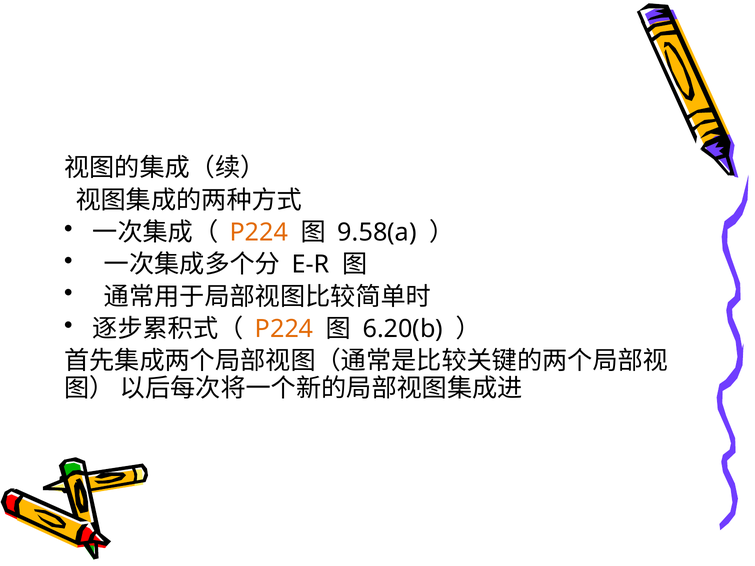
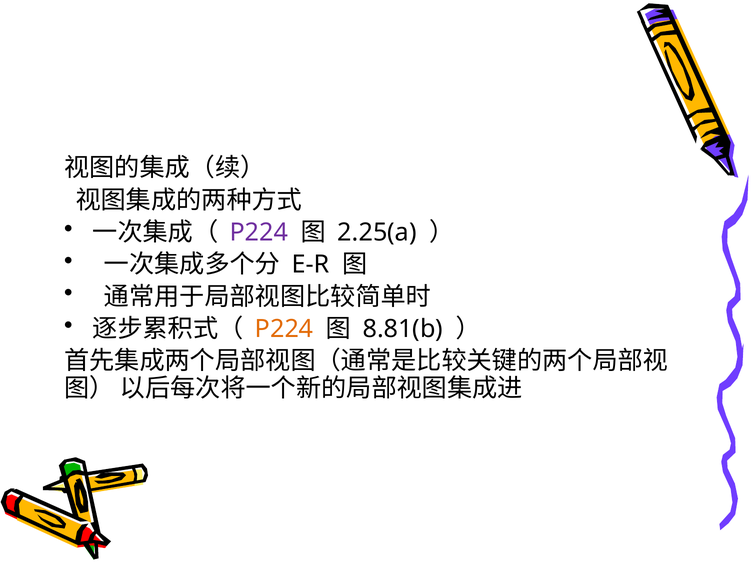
P224 colour: orange -> purple (259, 233)
9.58(a: 9.58(a -> 2.25(a (377, 233)
6.20(b: 6.20(b -> 8.81(b (403, 329)
